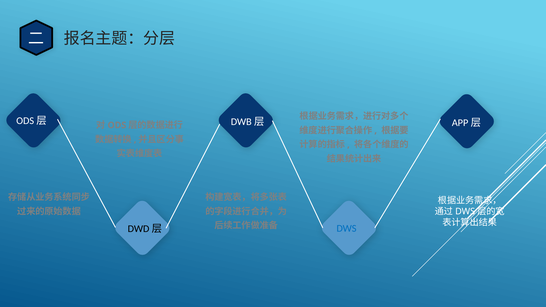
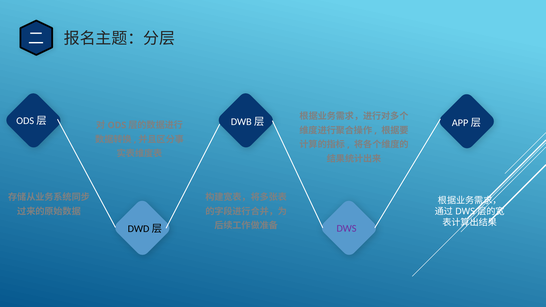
DWS colour: blue -> purple (346, 229)
